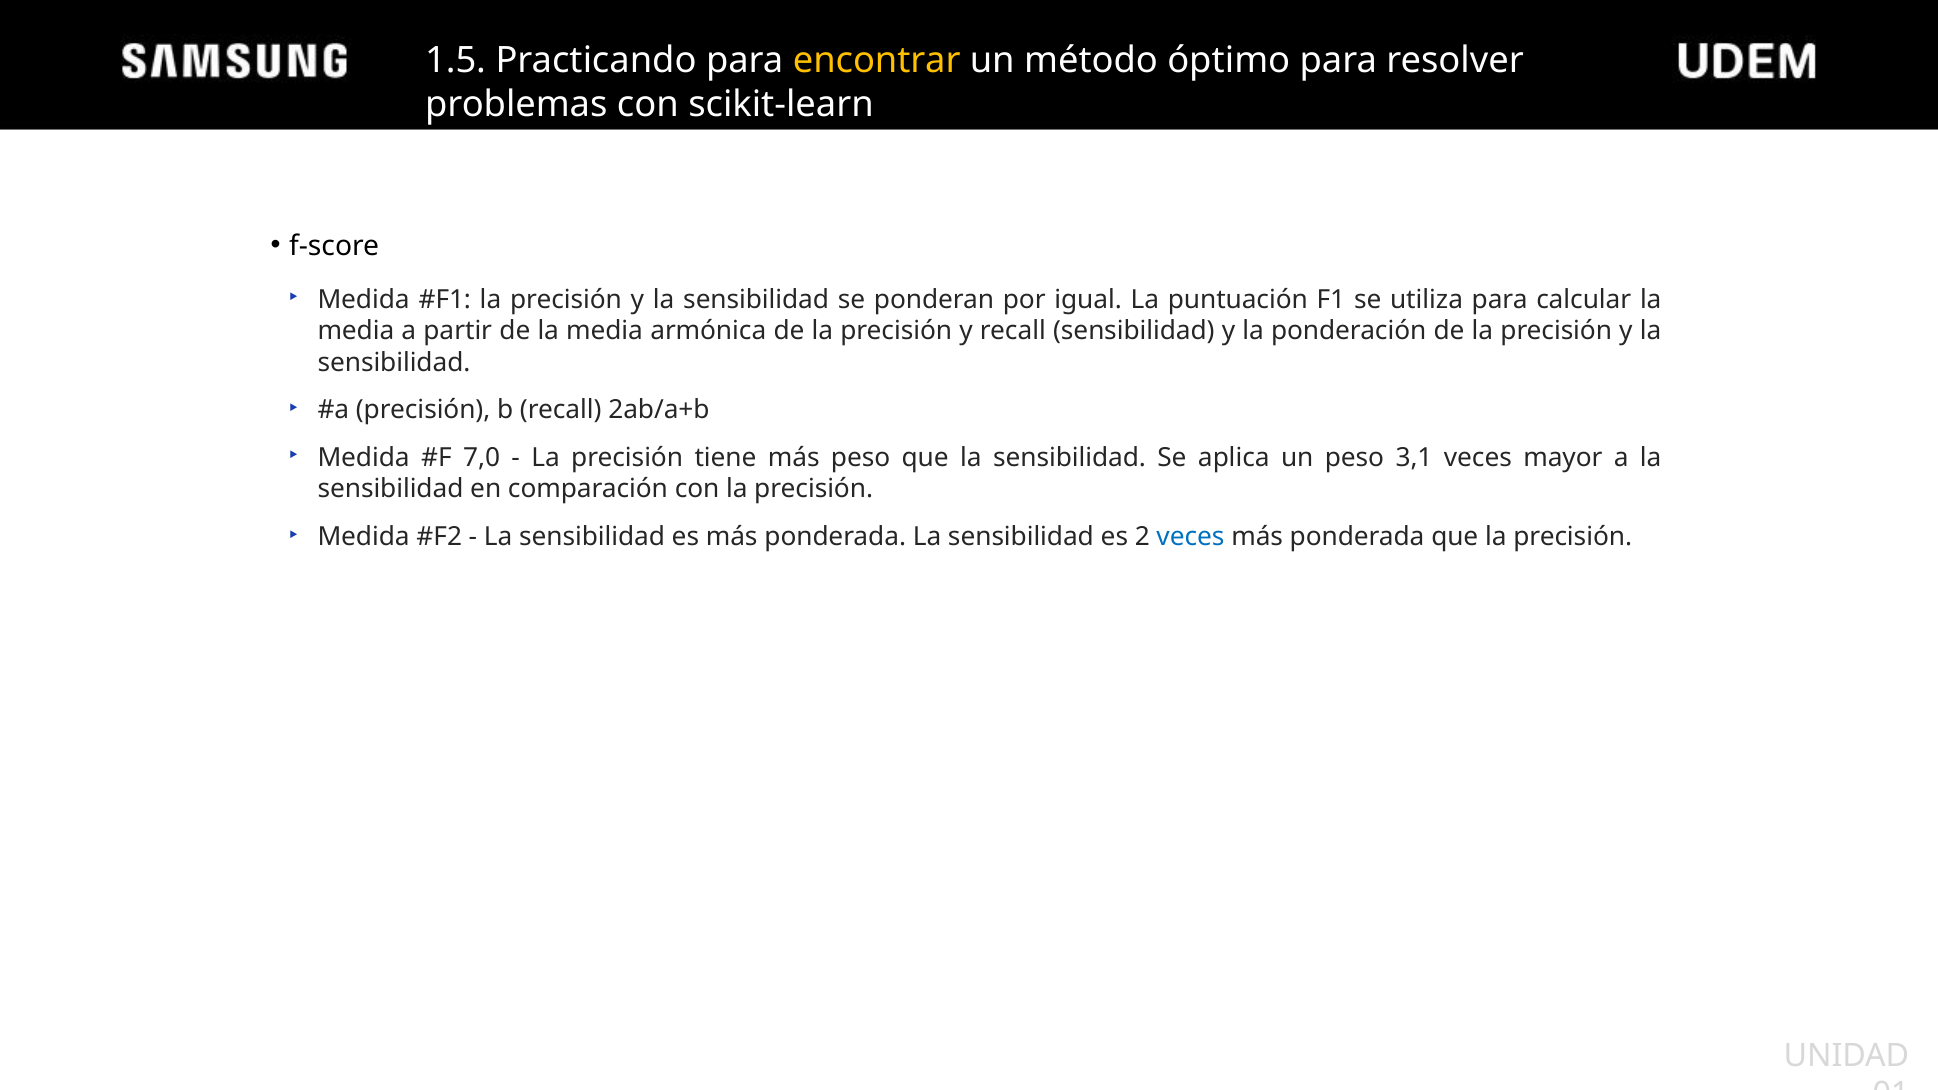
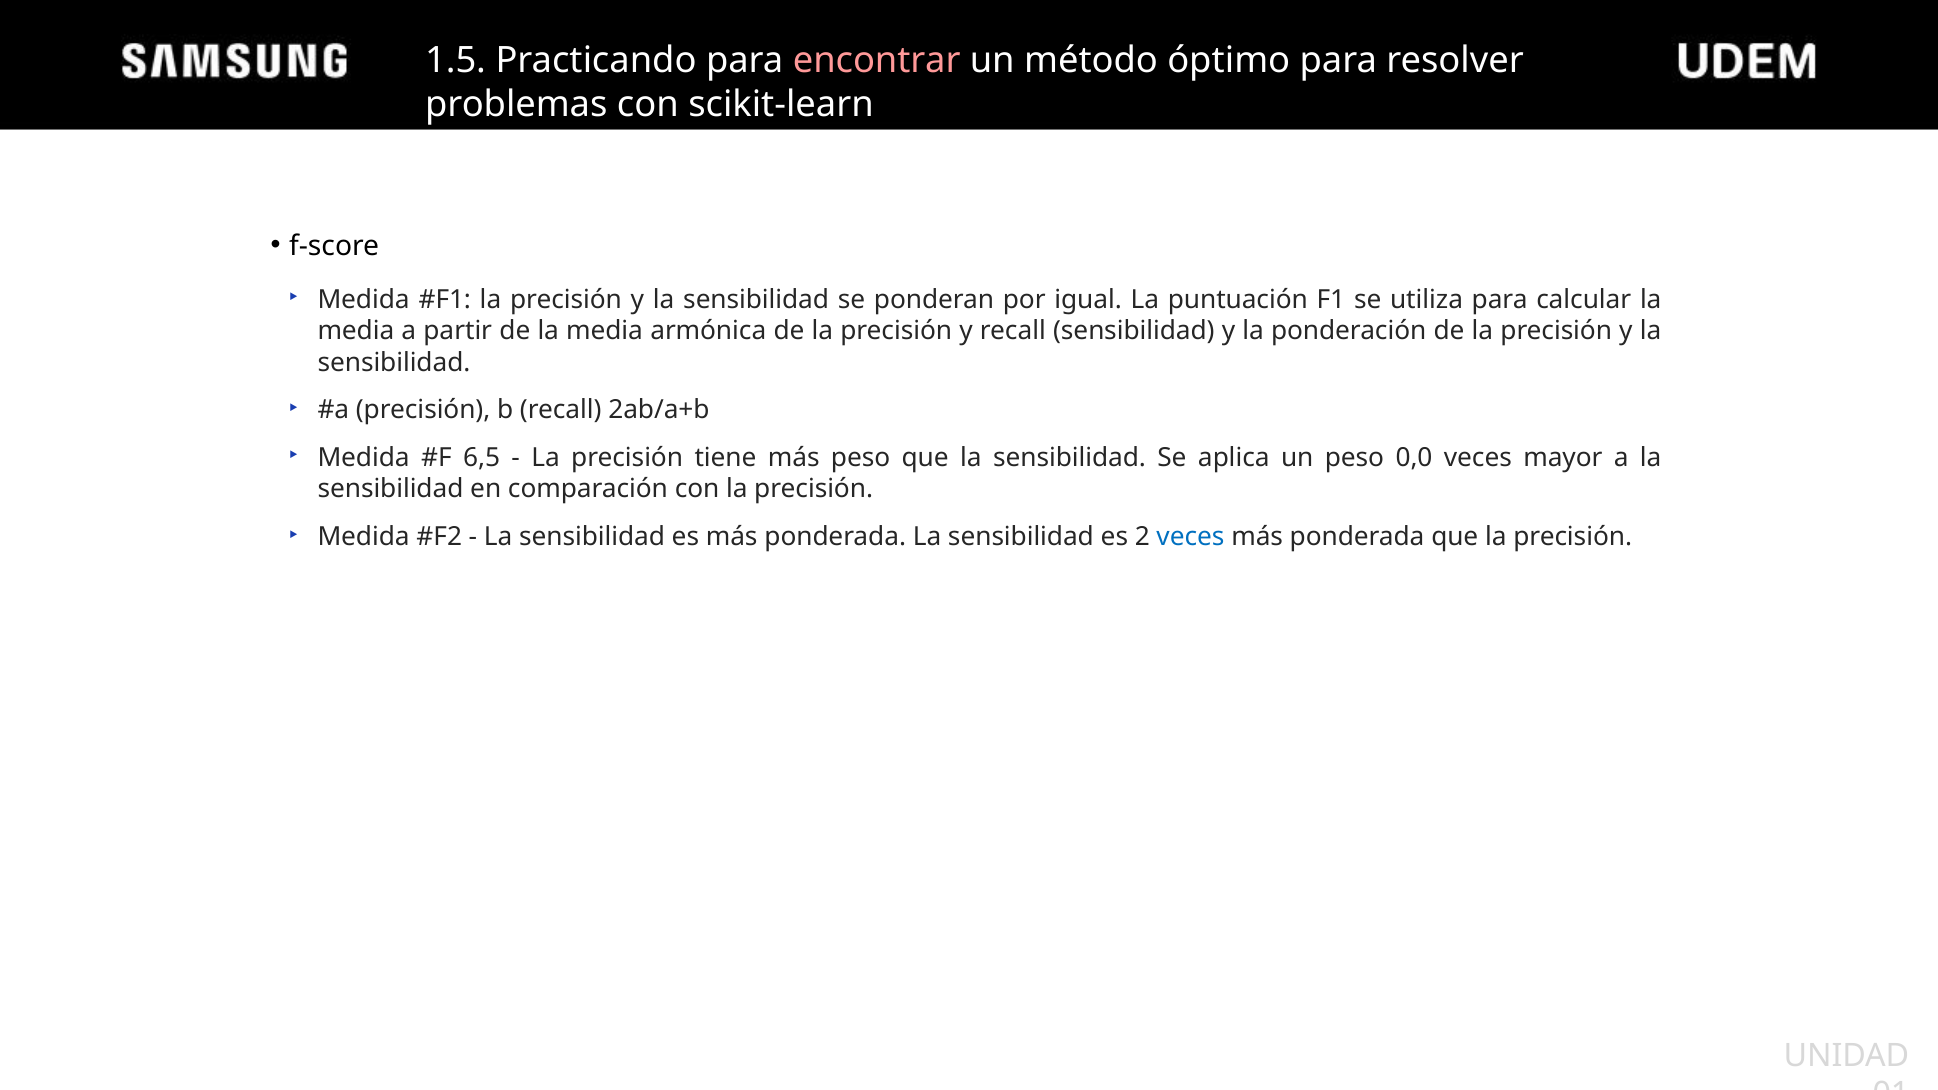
encontrar colour: yellow -> pink (877, 60)
7,0: 7,0 -> 6,5 (482, 458)
3,1: 3,1 -> 0,0 (1414, 458)
